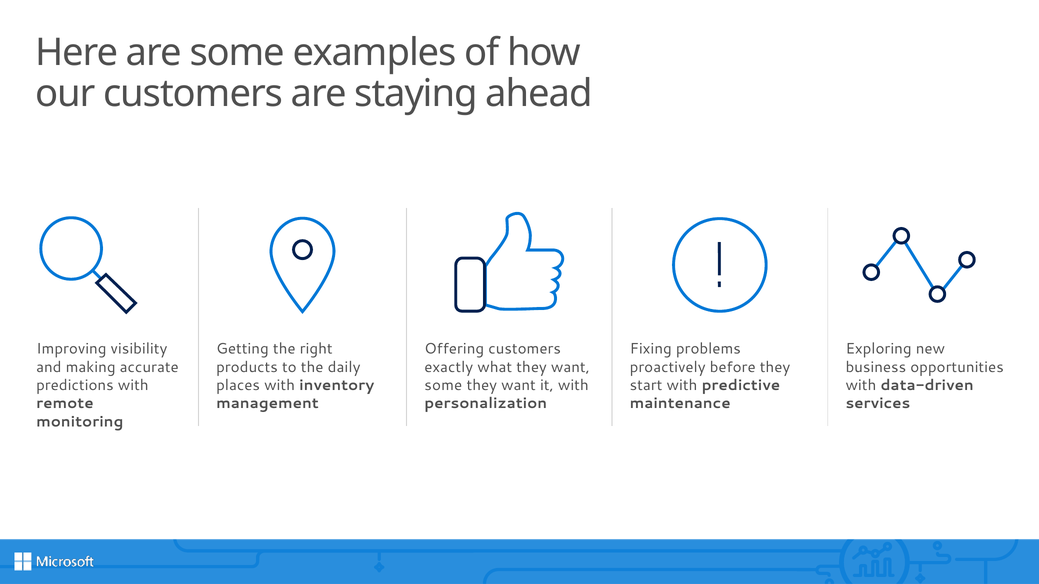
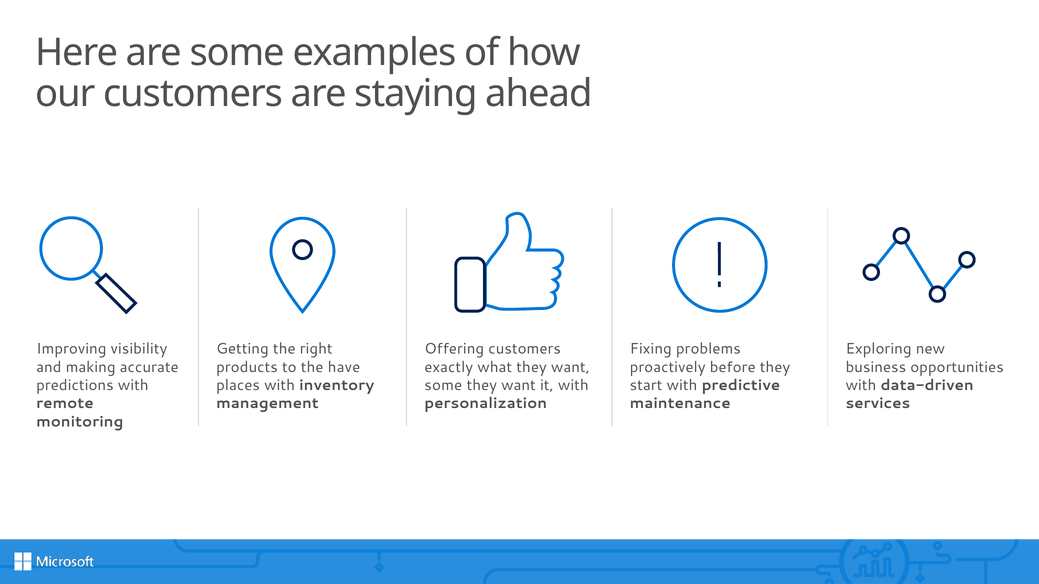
daily: daily -> have (344, 367)
